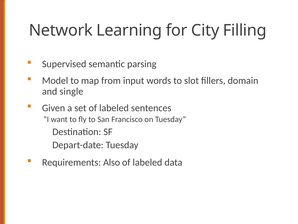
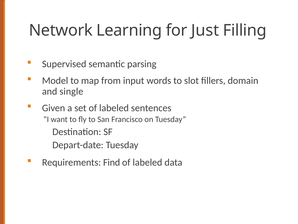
City: City -> Just (205, 30)
Also: Also -> Find (112, 162)
